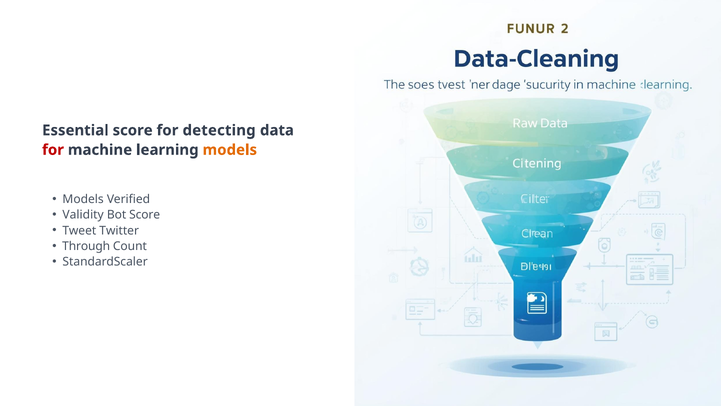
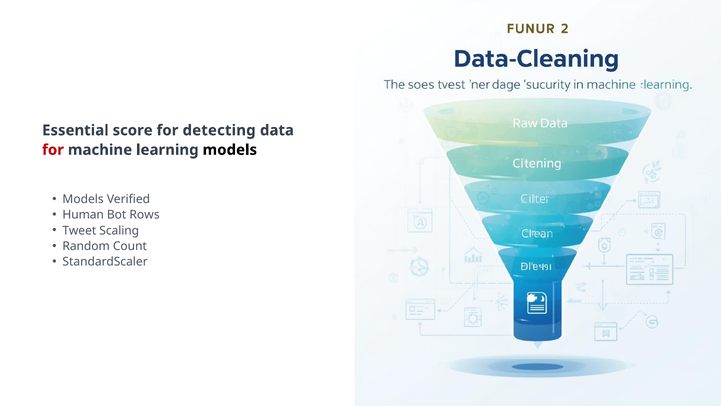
models colour: orange -> black (230, 150)
Validity: Validity -> Human (83, 215)
Bot Score: Score -> Rows (145, 215)
Twitter: Twitter -> Scaling (119, 230)
Through: Through -> Random (86, 246)
